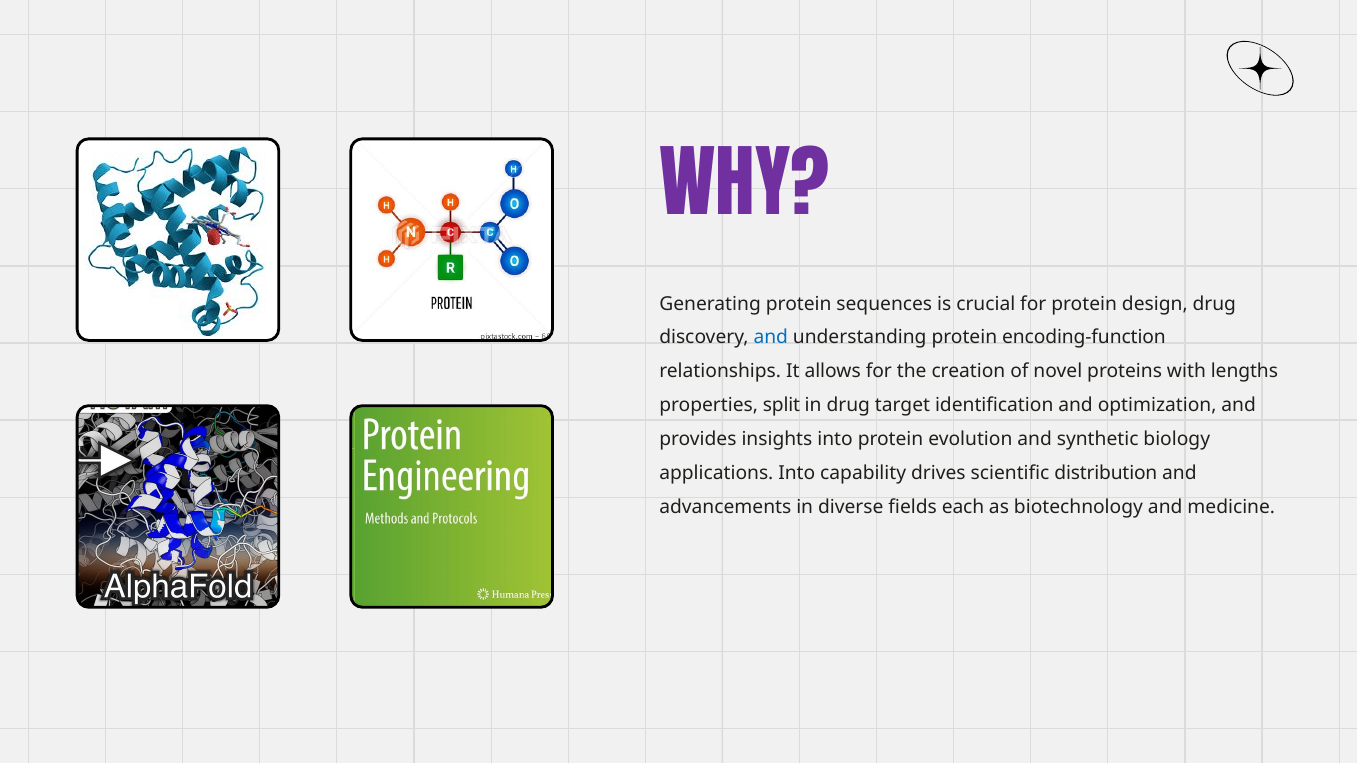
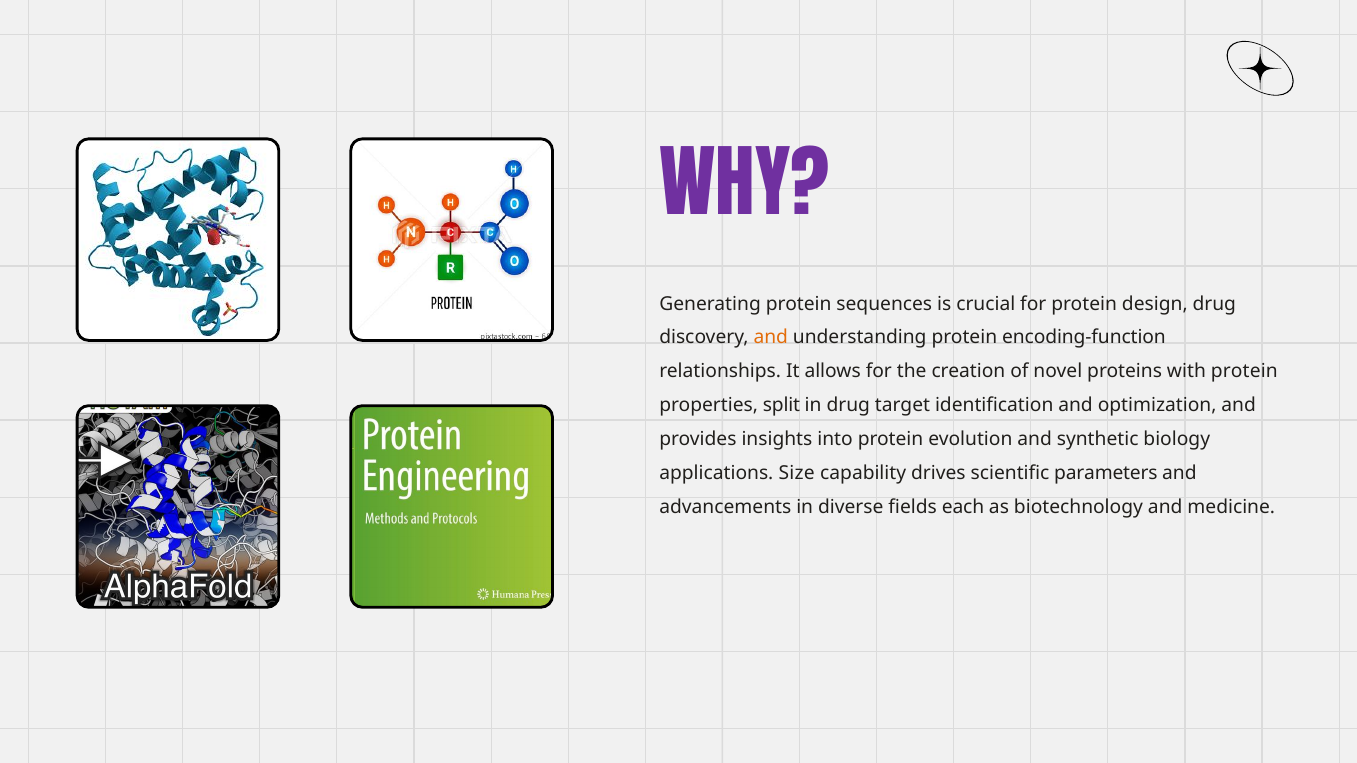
and colour: blue -> orange (771, 338)
with lengths: lengths -> protein (1244, 372)
applications Into: Into -> Size (797, 473)
distribution: distribution -> parameters (1106, 473)
